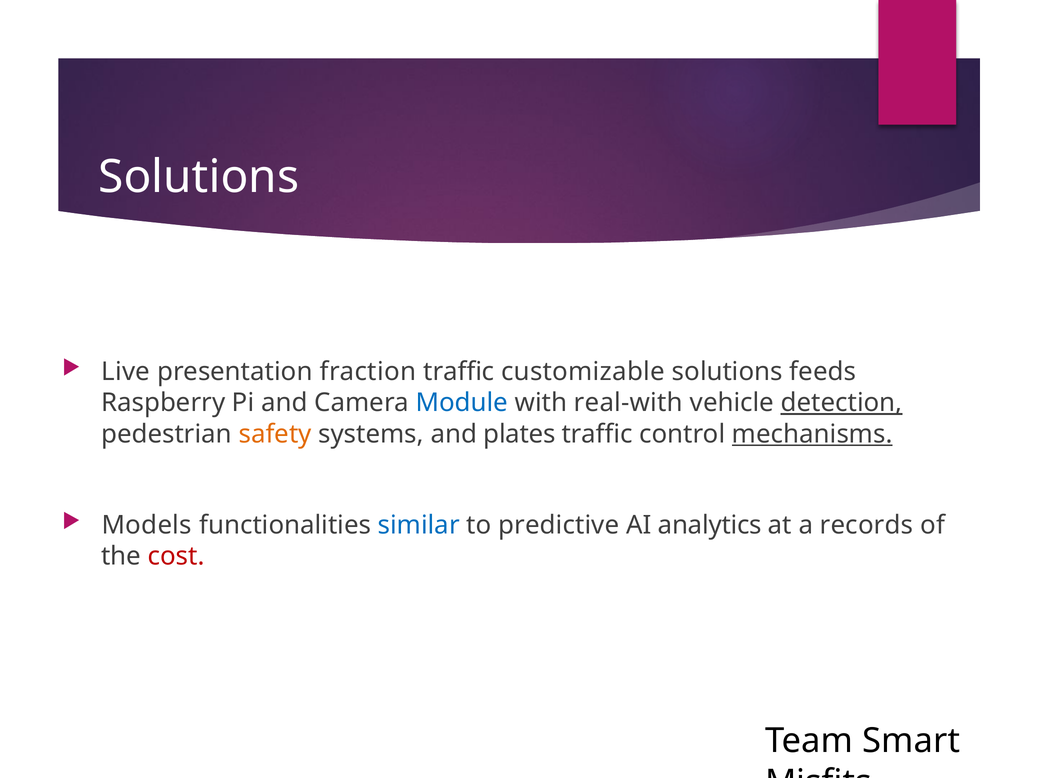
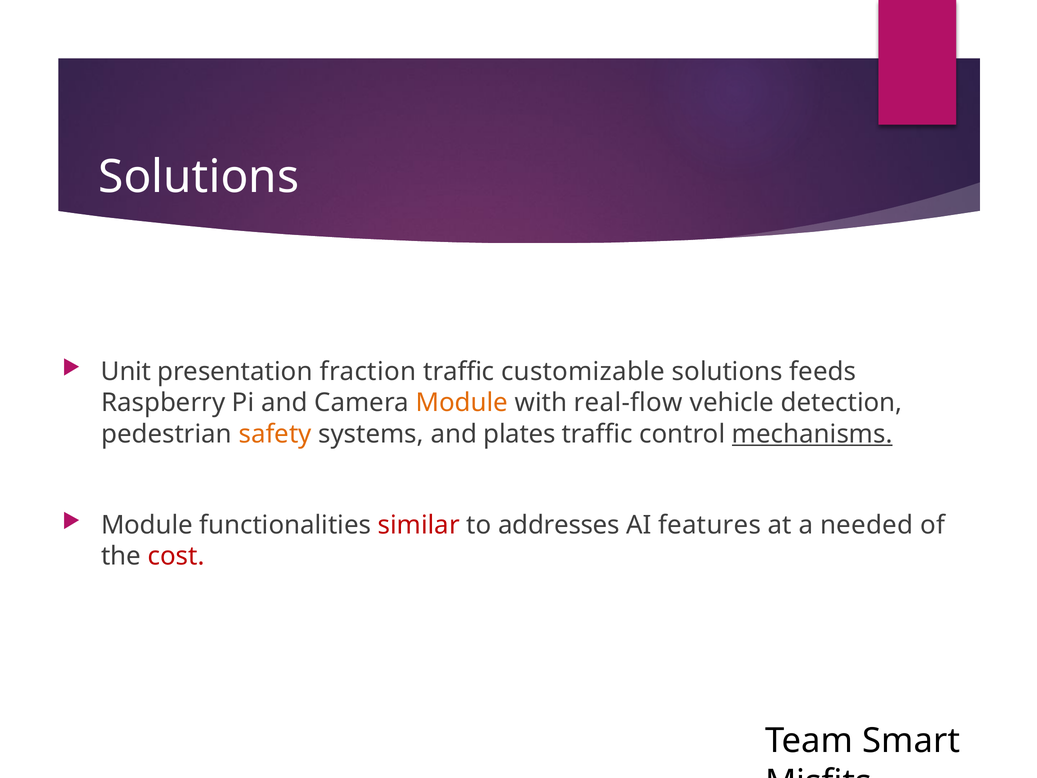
Live: Live -> Unit (126, 372)
Module colour: blue -> orange (462, 403)
real-with: real-with -> real-flow (628, 403)
detection underline: present -> none (842, 403)
Models: Models -> Module (147, 525)
similar colour: blue -> red (419, 525)
predictive: predictive -> addresses (559, 525)
analytics: analytics -> features (710, 525)
records: records -> needed (867, 525)
